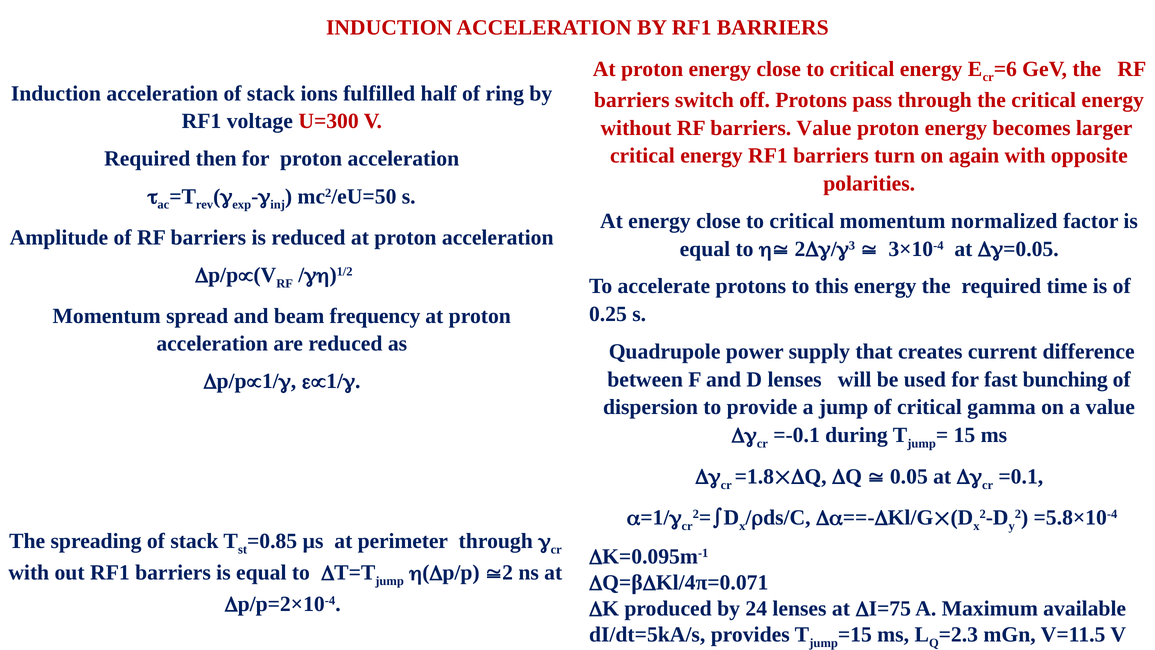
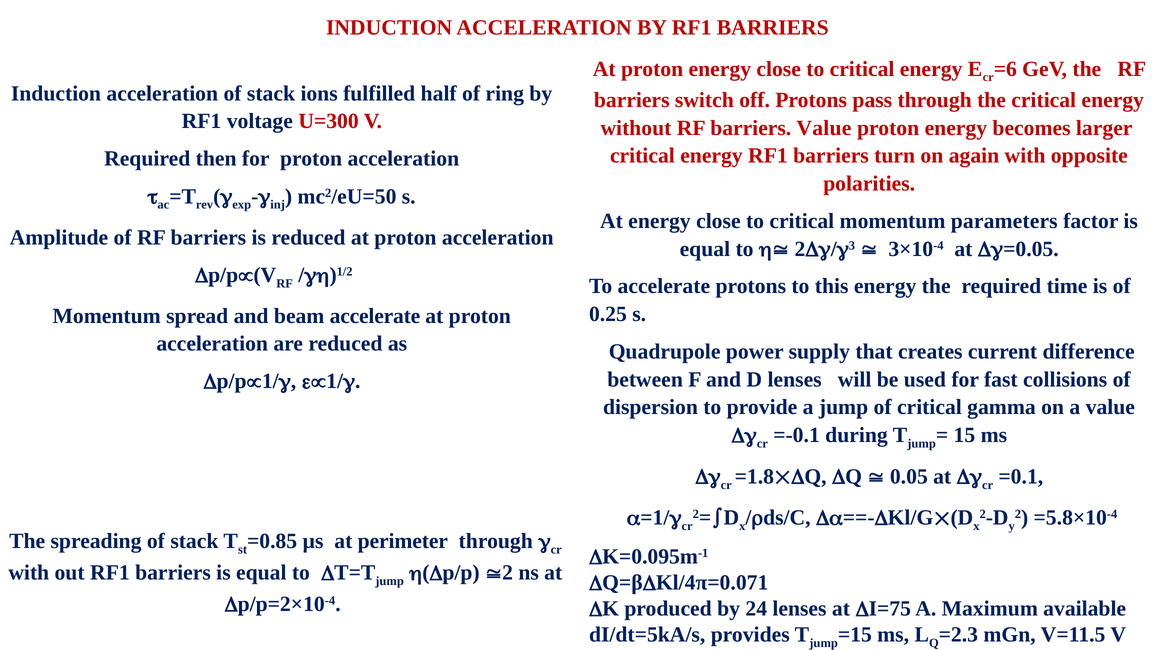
normalized: normalized -> parameters (1004, 221)
beam frequency: frequency -> accelerate (375, 316)
bunching: bunching -> collisions (1065, 379)
